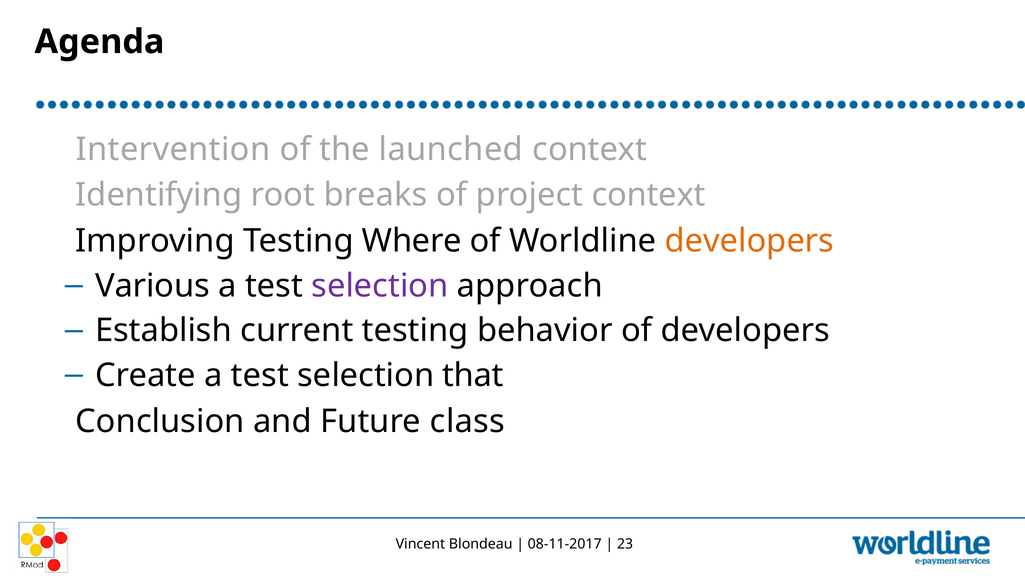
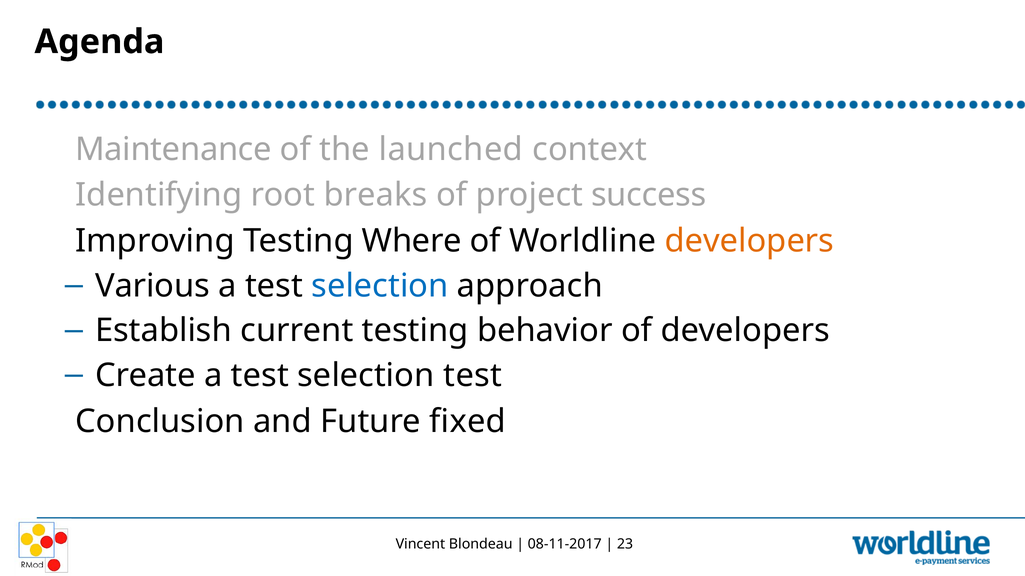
Intervention: Intervention -> Maintenance (173, 149)
project context: context -> success (649, 195)
selection colour: purple -> blue (380, 286)
selection that: that -> test (473, 376)
class: class -> fixed (468, 422)
